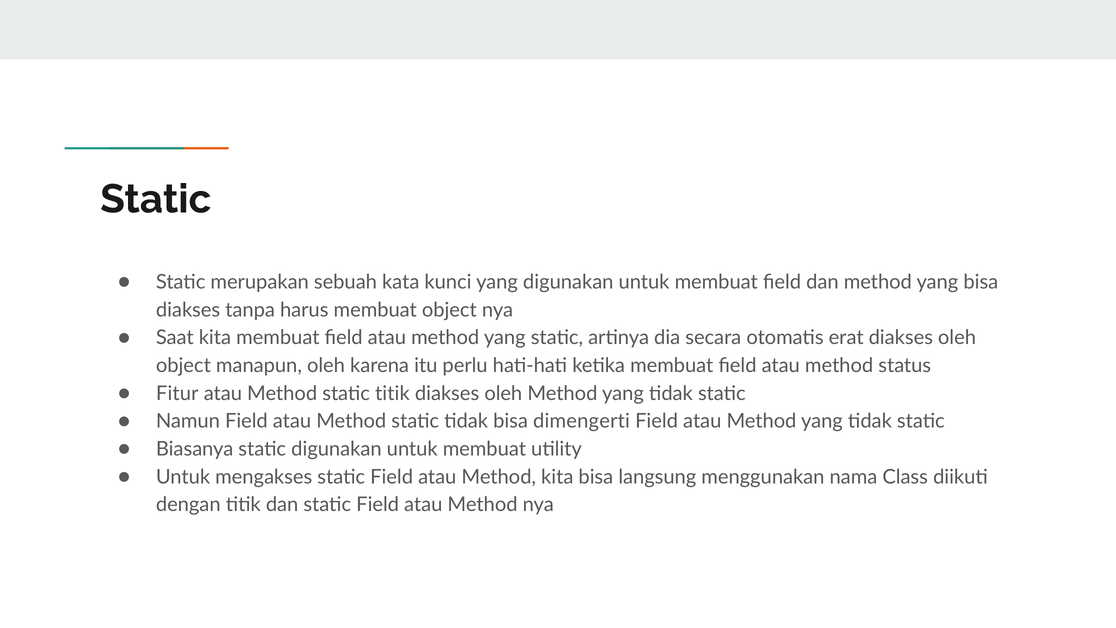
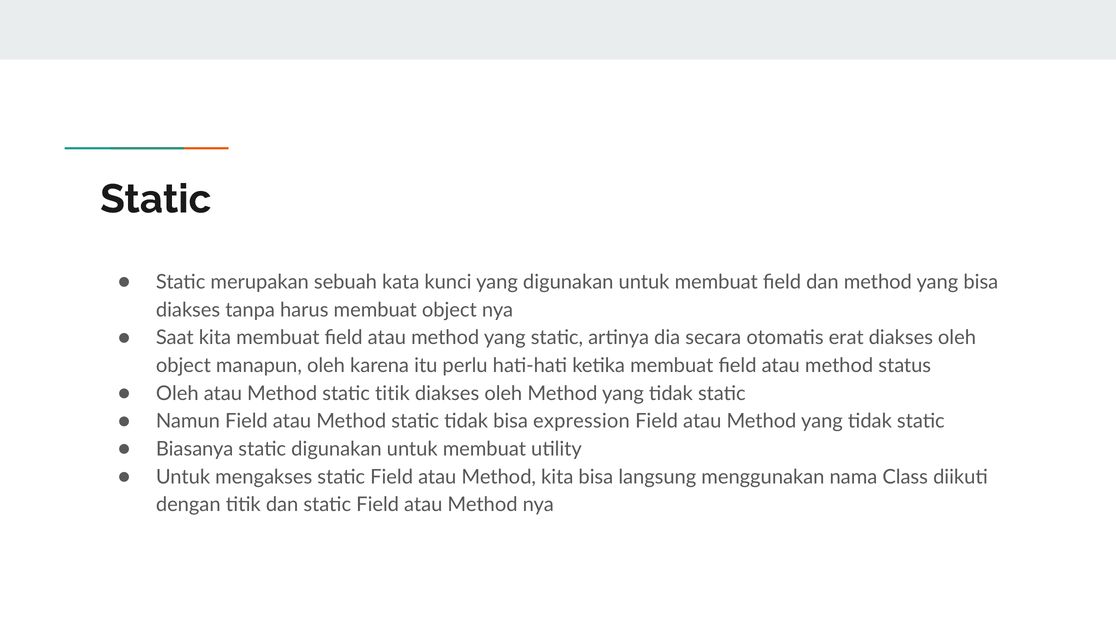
Fitur: Fitur -> Oleh (177, 393)
dimengerti: dimengerti -> expression (581, 421)
